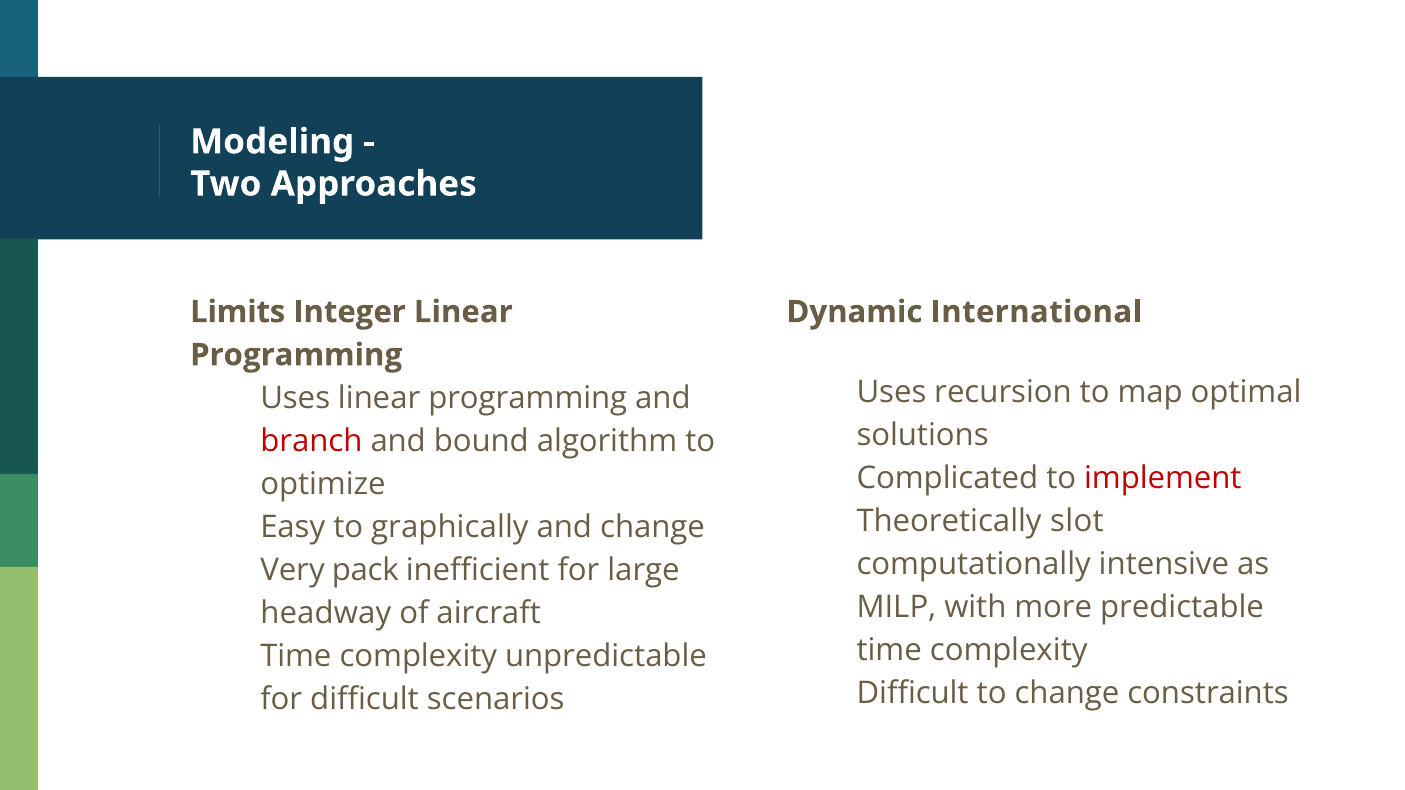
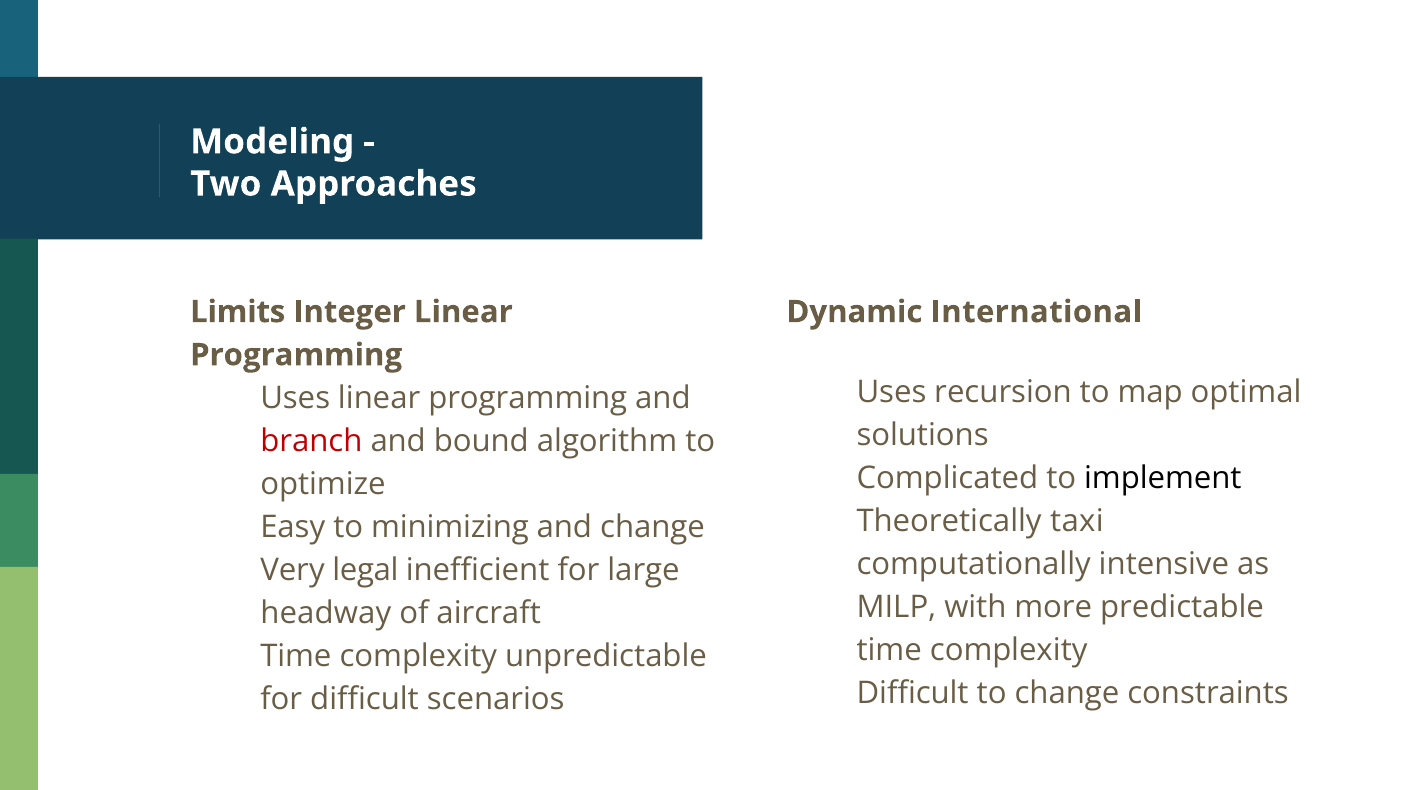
implement colour: red -> black (1163, 479)
slot: slot -> taxi (1077, 522)
graphically: graphically -> minimizing (450, 527)
pack: pack -> legal (365, 570)
